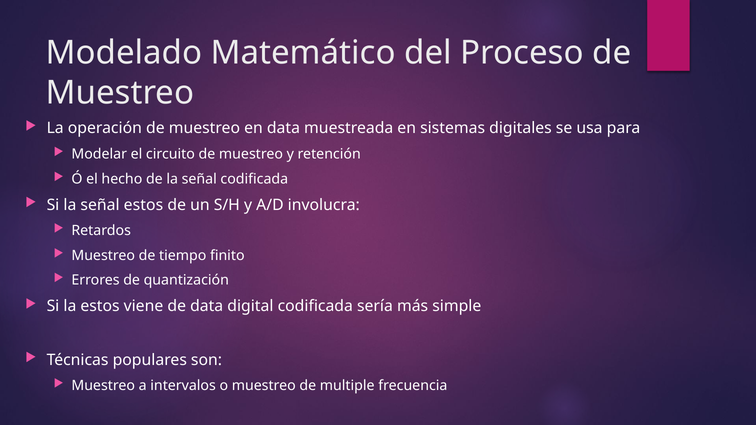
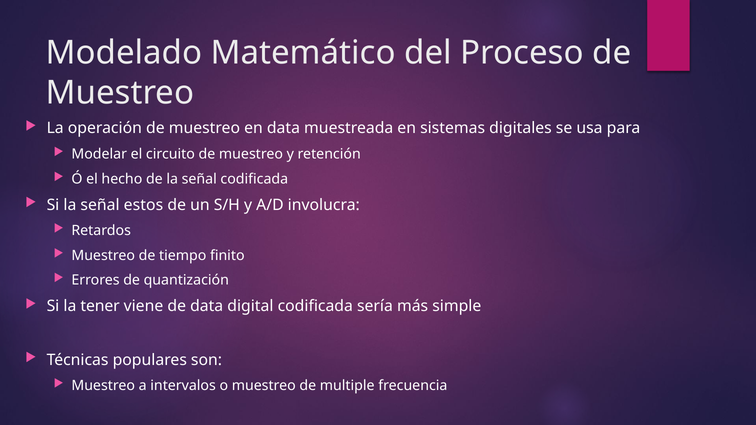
la estos: estos -> tener (100, 306)
